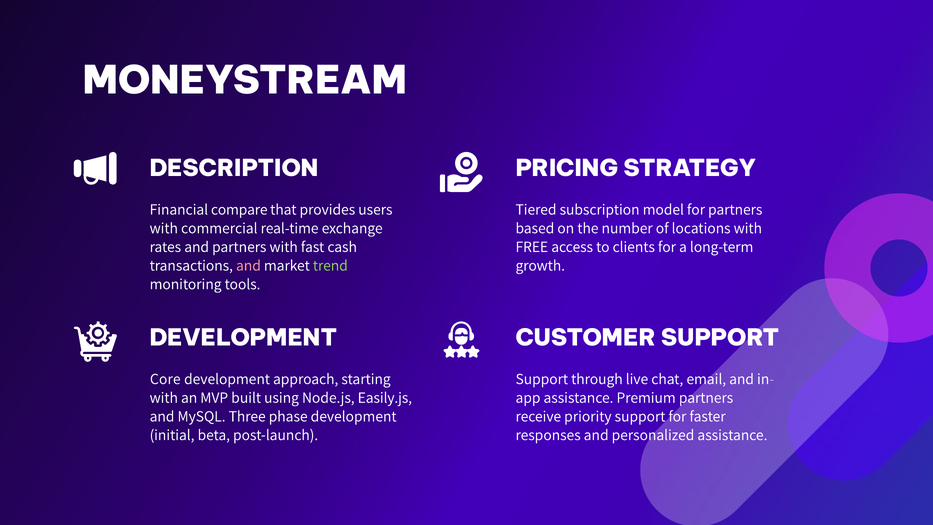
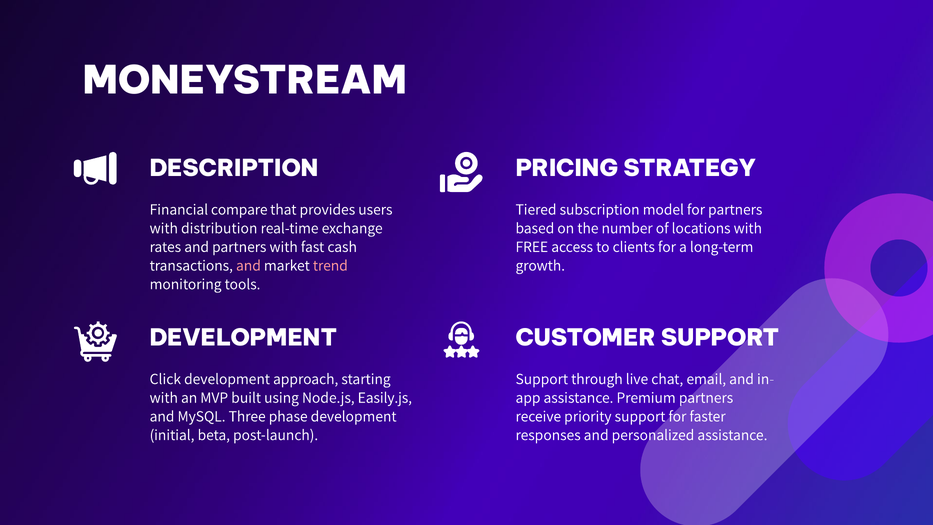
commercial: commercial -> distribution (219, 228)
trend colour: light green -> pink (330, 265)
Core: Core -> Click (165, 379)
